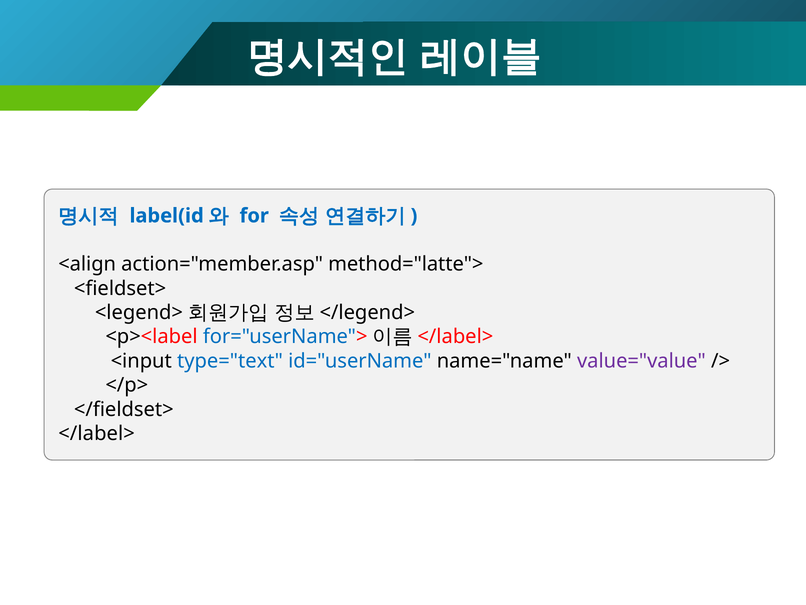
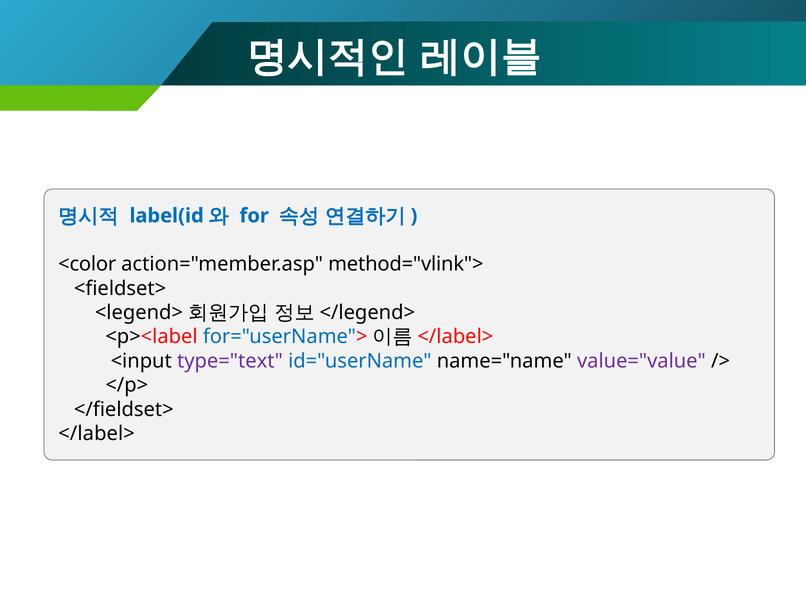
<align: <align -> <color (87, 264)
method="latte">: method="latte"> -> method="vlink"> (406, 264)
type="text colour: blue -> purple (230, 361)
